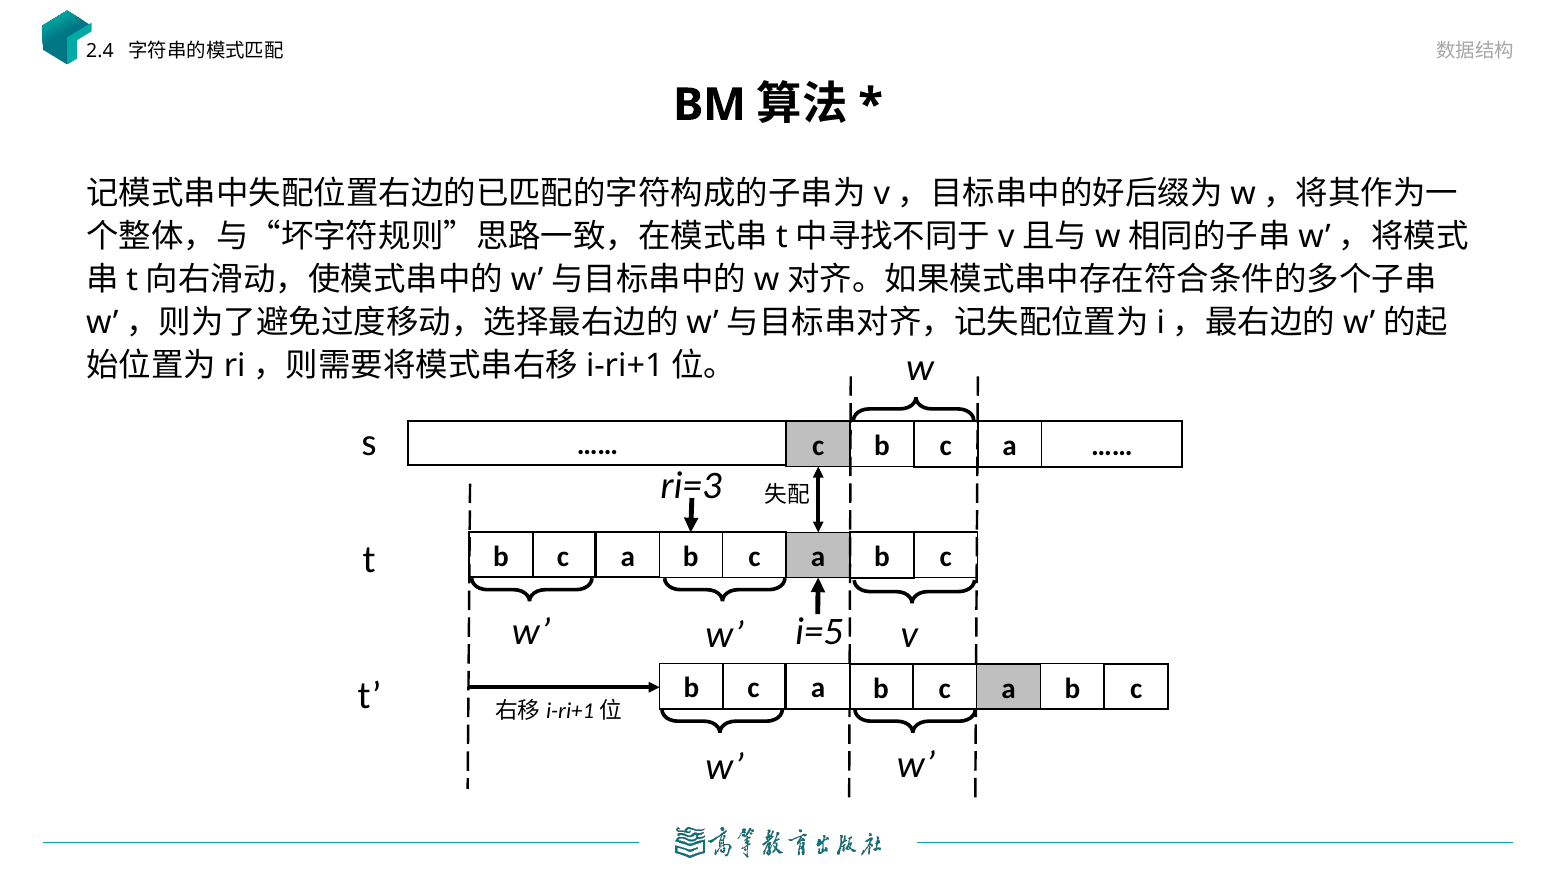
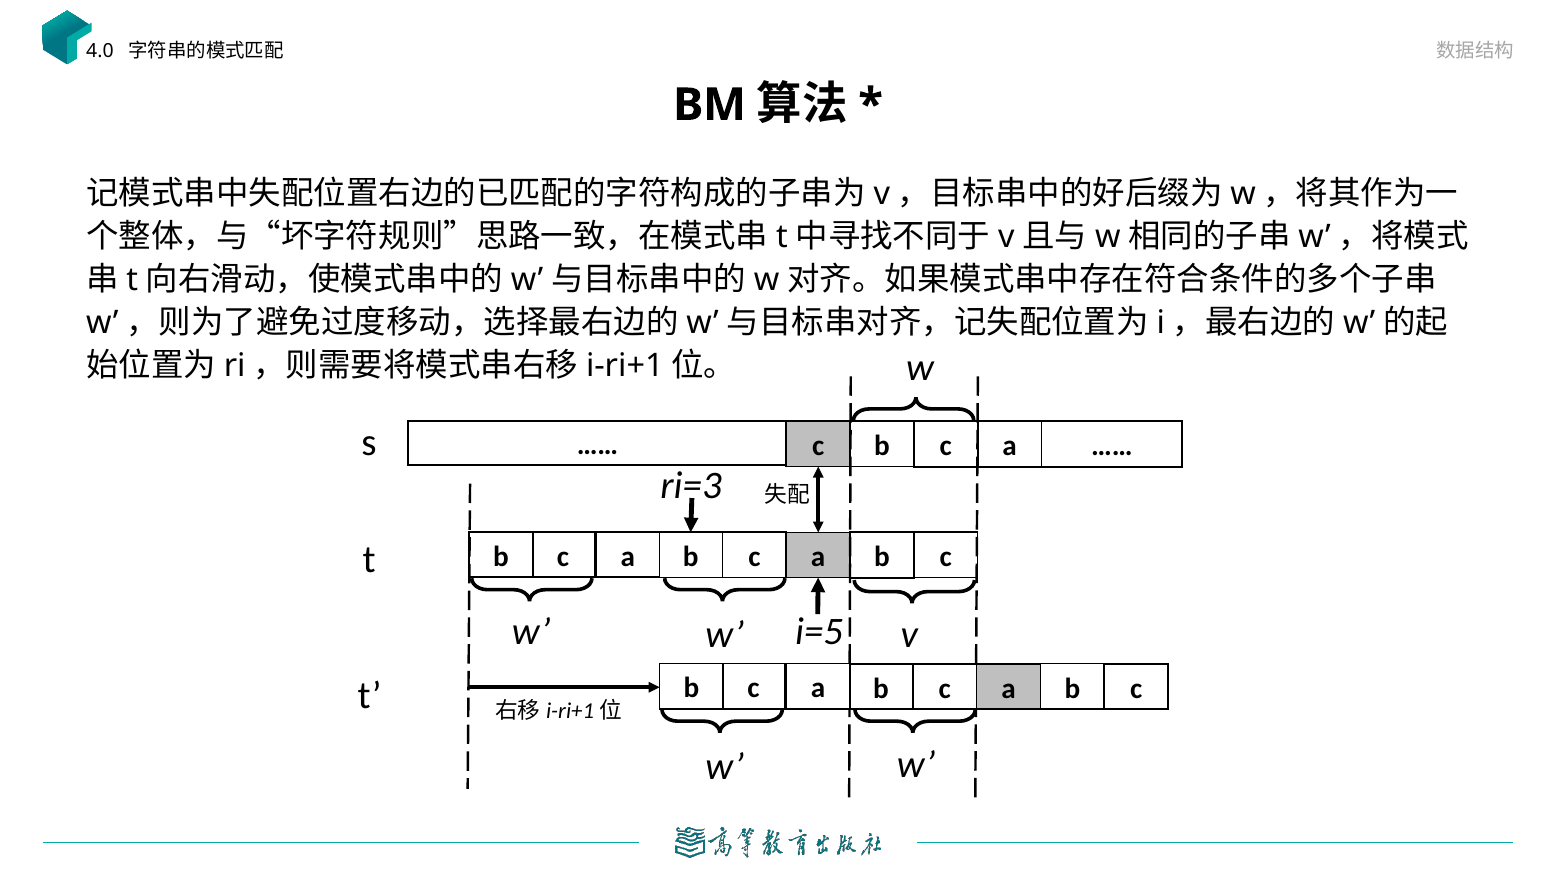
2.4: 2.4 -> 4.0 (100, 51)
